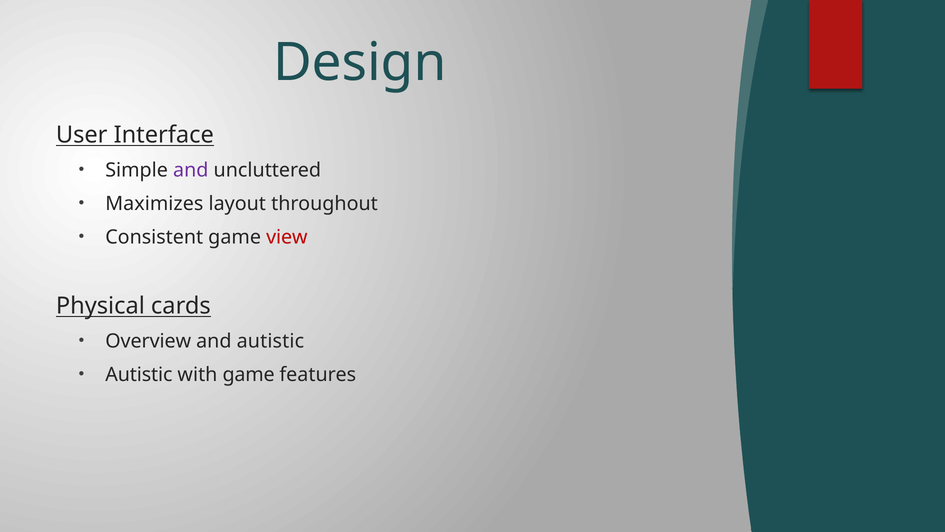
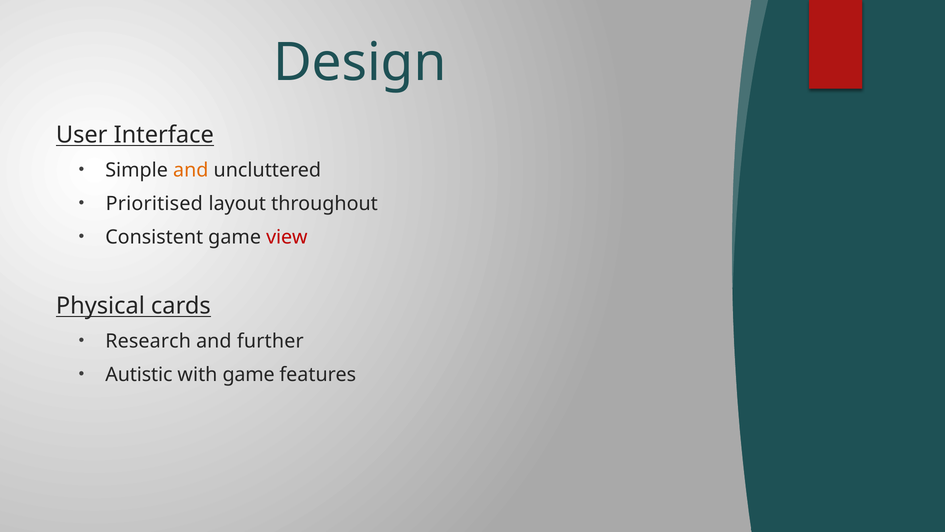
and colour: purple -> orange (191, 170)
Maximizes: Maximizes -> Prioritised (154, 204)
Overview: Overview -> Research (148, 341)
and autistic: autistic -> further (270, 341)
